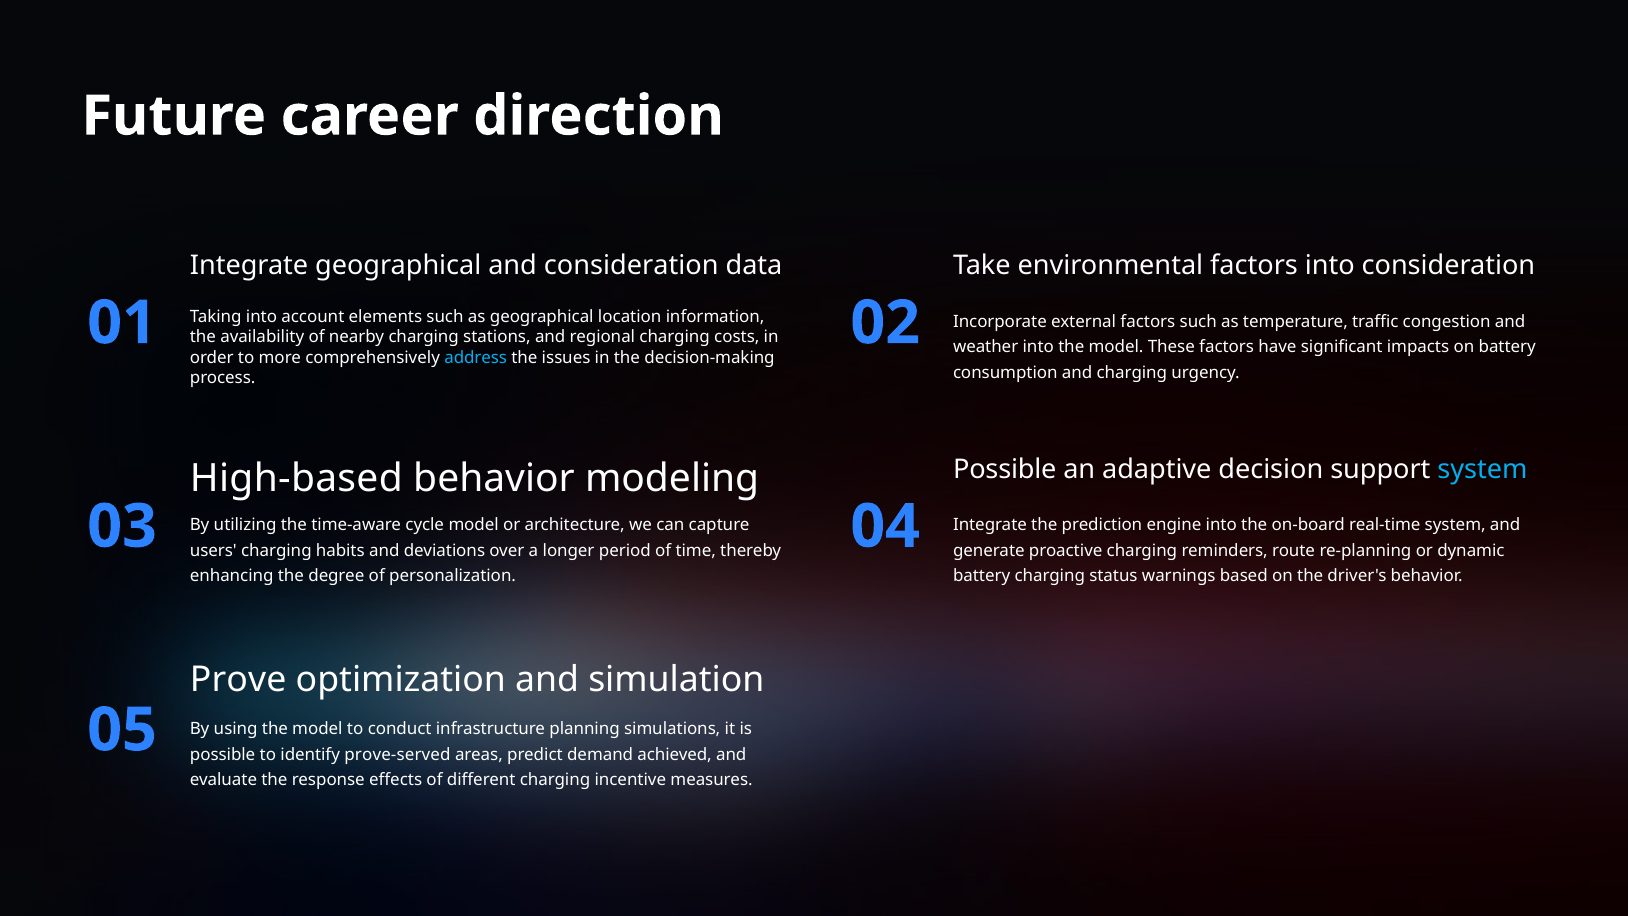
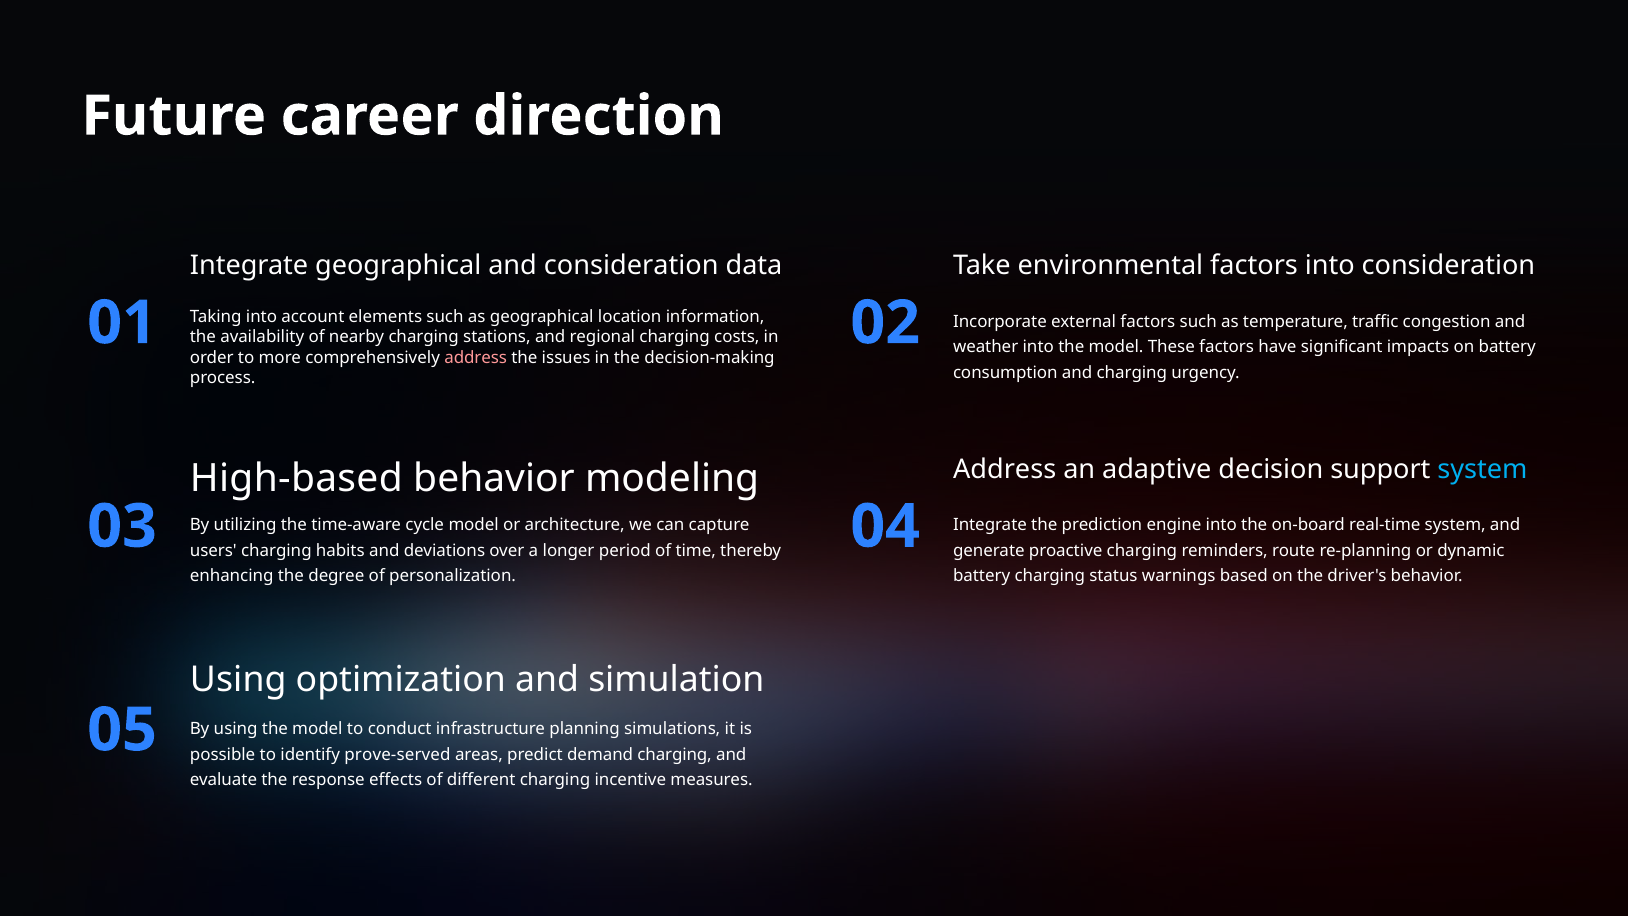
address colour: light blue -> pink (476, 357)
Possible: Possible -> Address (1005, 469)
Prove: Prove -> Using (238, 680)
demand achieved: achieved -> charging (675, 754)
